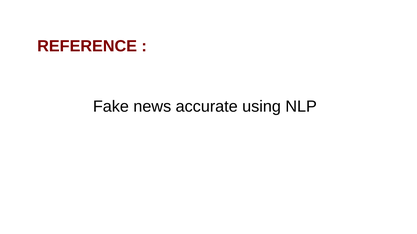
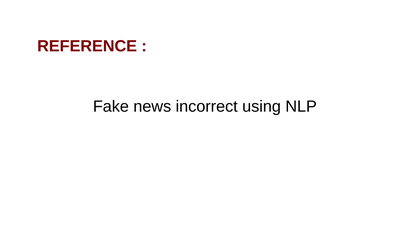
accurate: accurate -> incorrect (207, 107)
